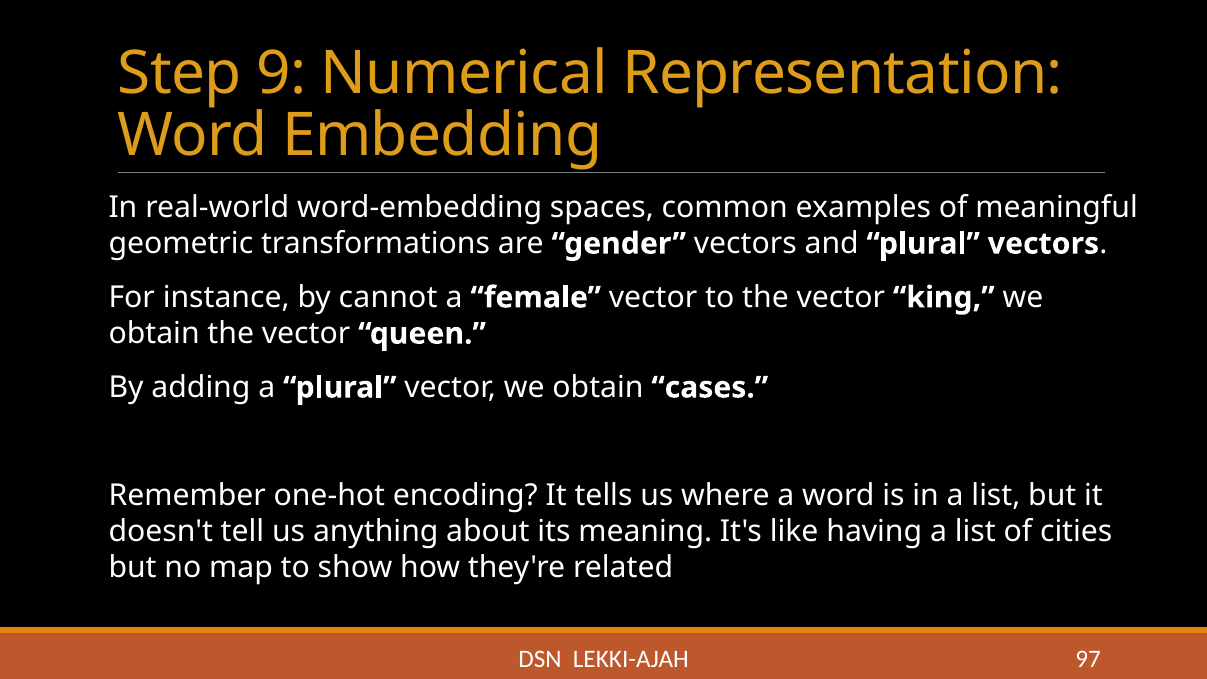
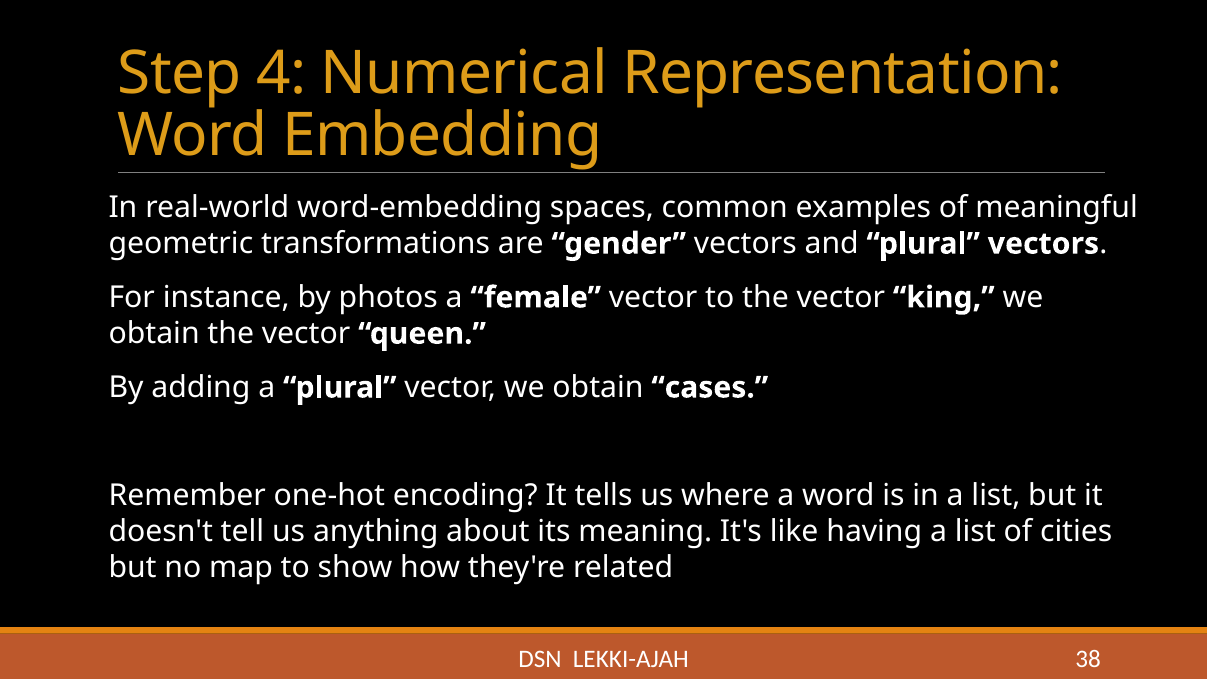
9: 9 -> 4 (281, 74)
cannot: cannot -> photos (388, 297)
97: 97 -> 38 (1088, 659)
